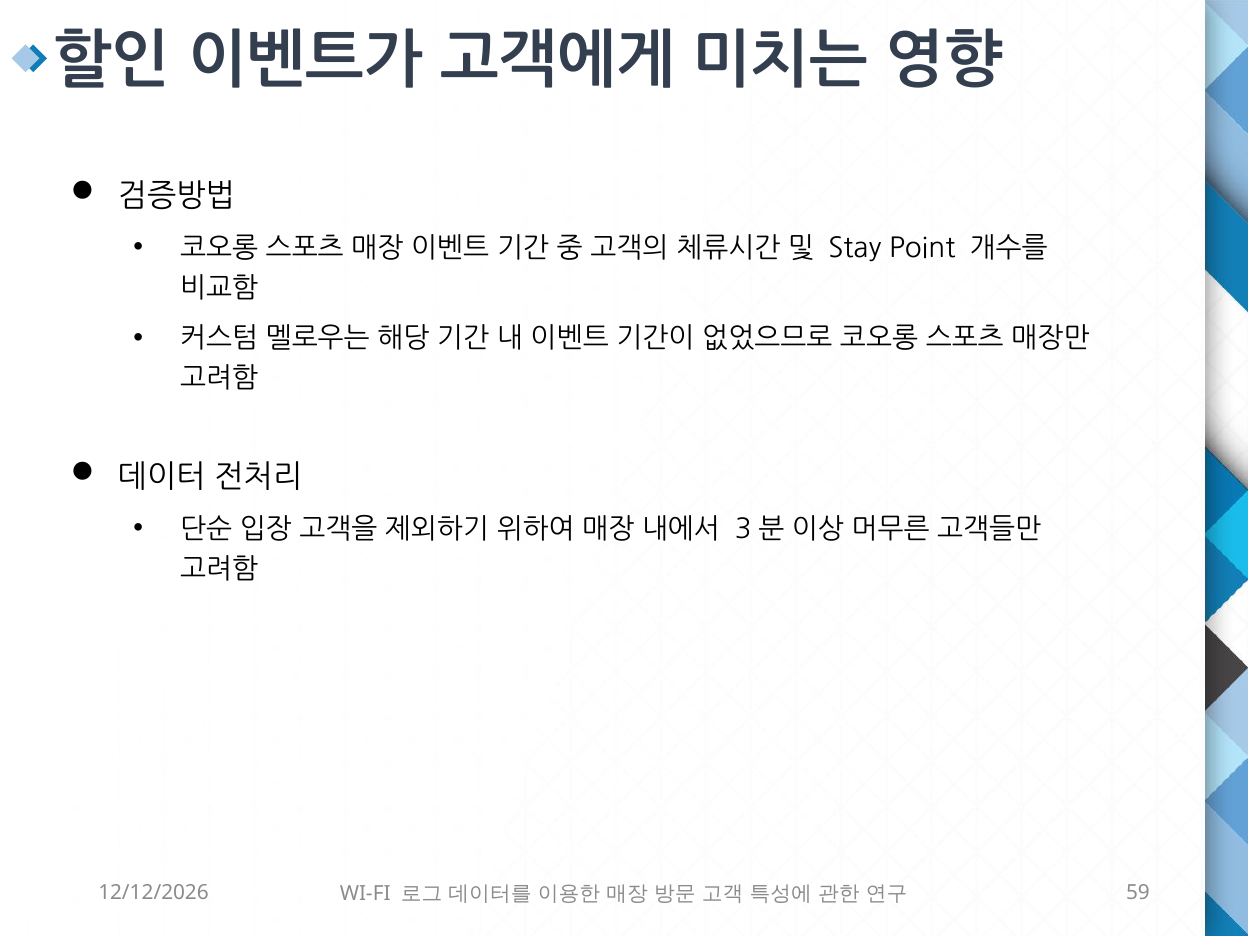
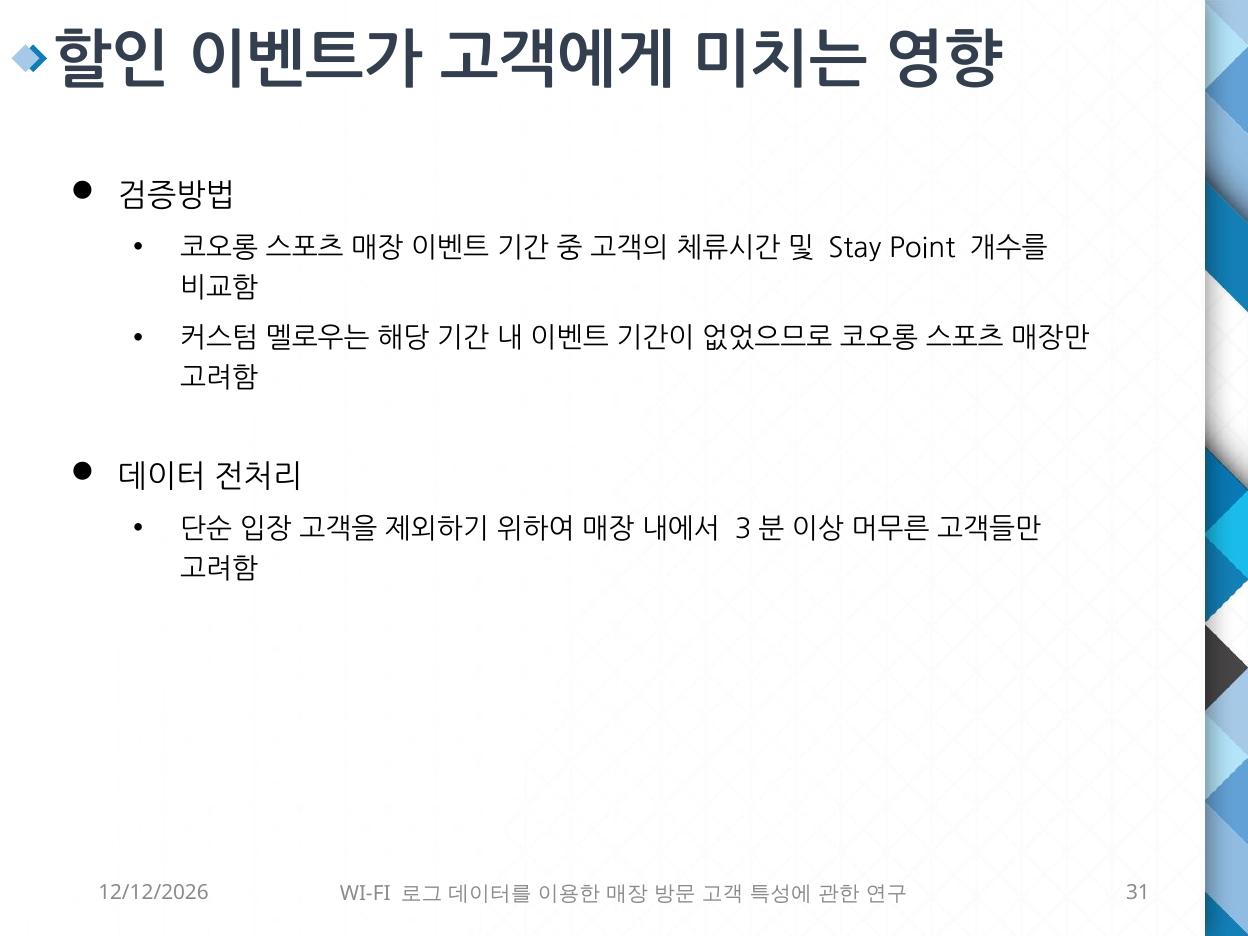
59: 59 -> 31 (1138, 892)
